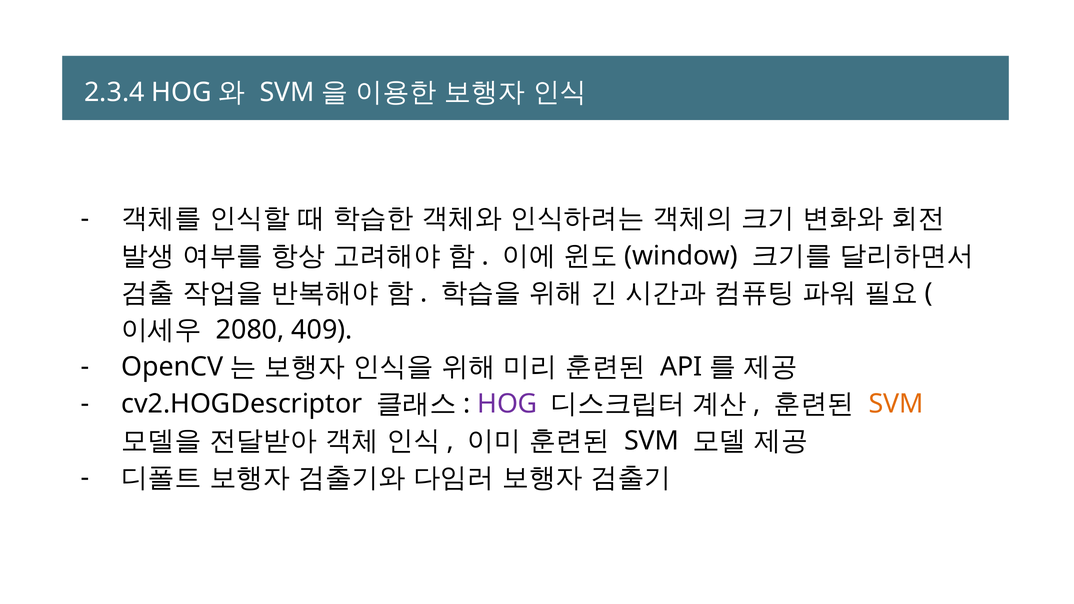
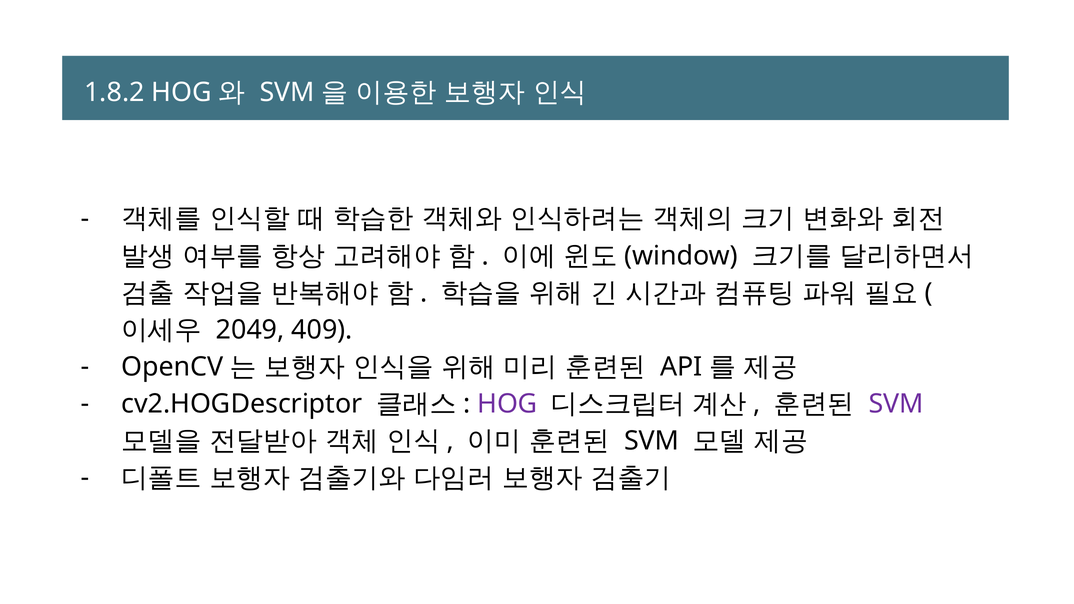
2.3.4: 2.3.4 -> 1.8.2 (114, 92)
2080: 2080 -> 2049 (250, 330)
SVM colour: orange -> purple (896, 404)
